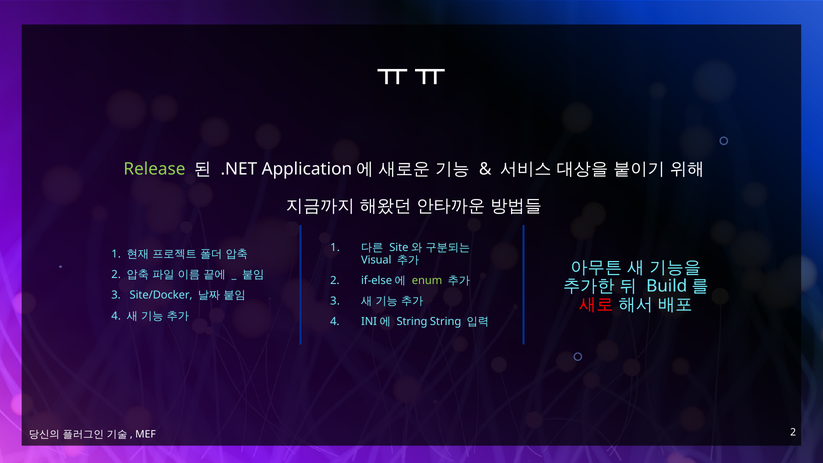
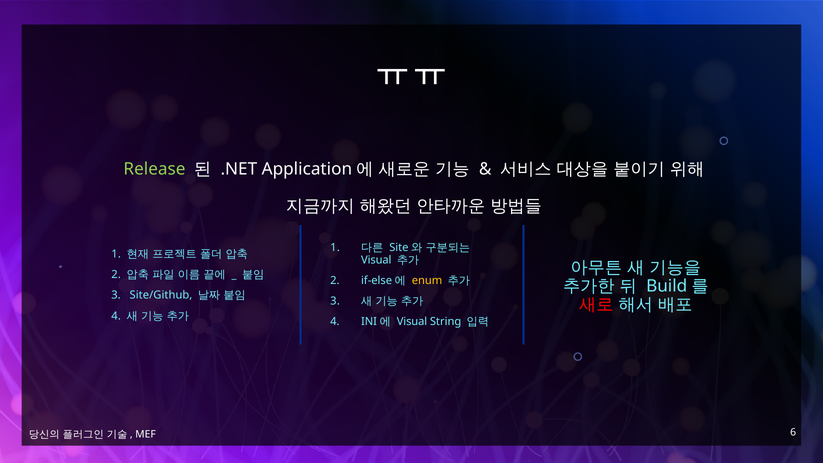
enum colour: light green -> yellow (427, 280)
Site/Docker: Site/Docker -> Site/Github (161, 295)
String: String -> Visual (412, 322)
MEF 2: 2 -> 6 (793, 432)
